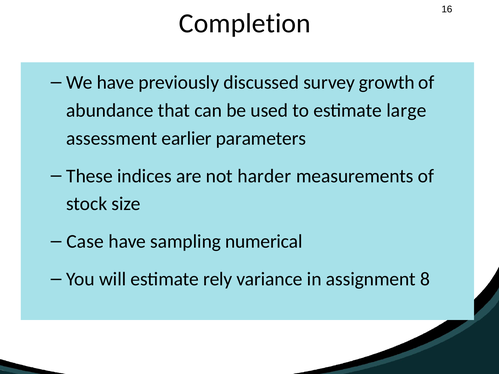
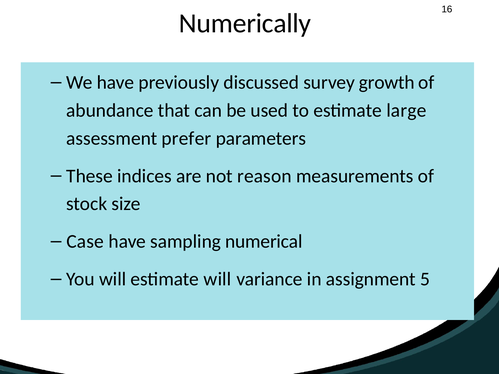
Completion: Completion -> Numerically (245, 23)
earlier: earlier -> prefer (186, 138)
harder: harder -> reason (264, 176)
estimate rely: rely -> will (218, 279)
8: 8 -> 5 (425, 279)
